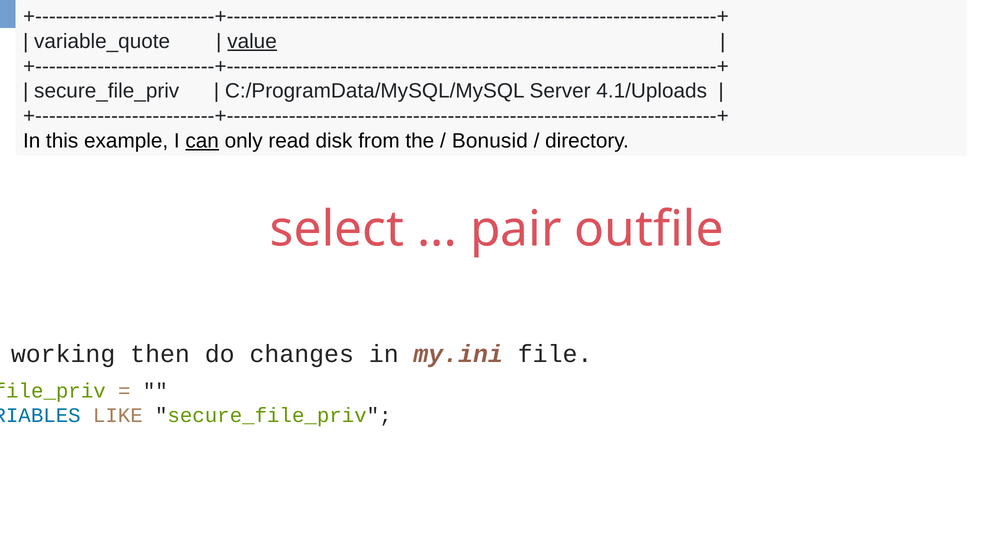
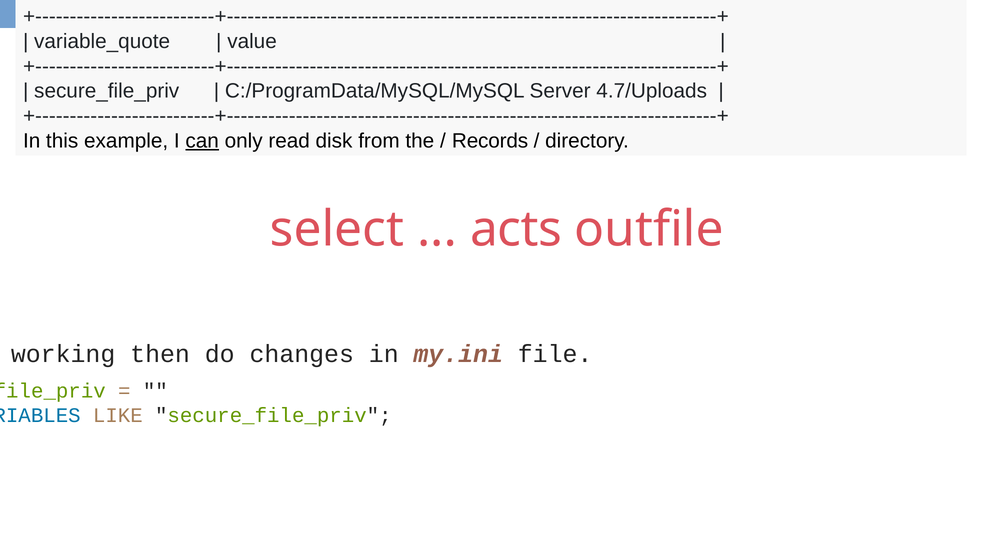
value underline: present -> none (252, 41)
4.1/Uploads: 4.1/Uploads -> 4.7/Uploads (652, 91)
Bonusid: Bonusid -> Records (490, 141)
pair: pair -> acts (516, 230)
